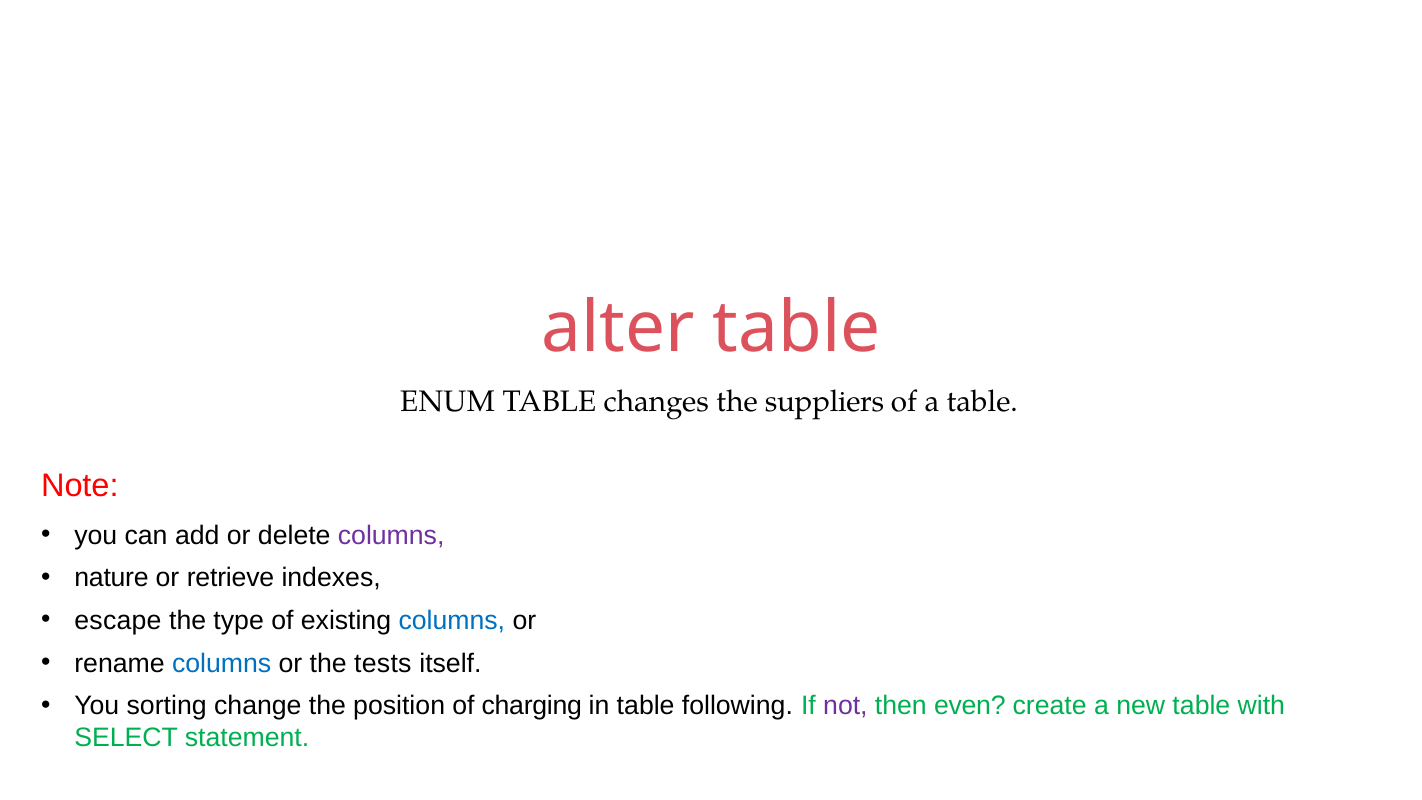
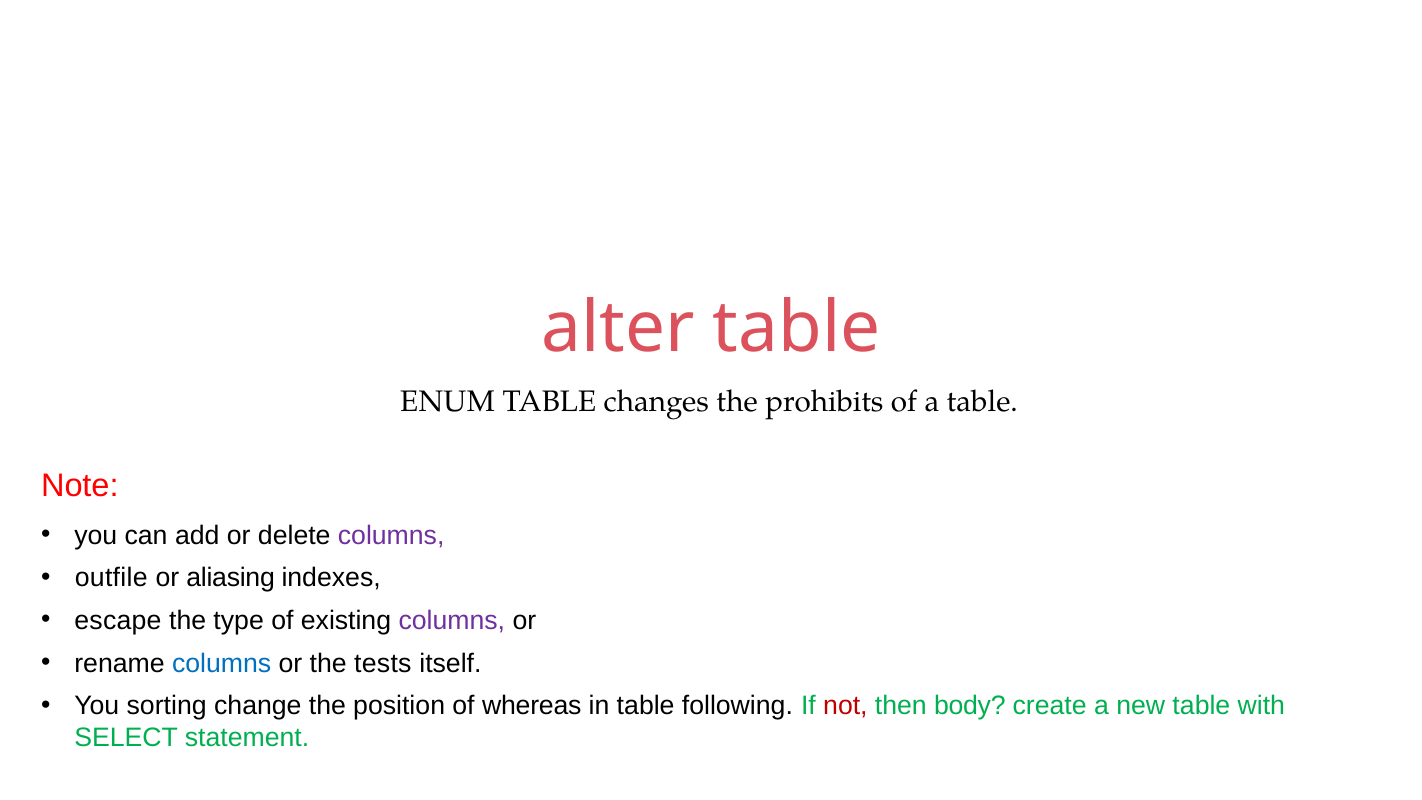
suppliers: suppliers -> prohibits (824, 402)
nature: nature -> outfile (111, 578)
retrieve: retrieve -> aliasing (231, 578)
columns colour: blue -> purple (452, 620)
charging: charging -> whereas (532, 706)
not colour: purple -> red (845, 706)
even: even -> body (970, 706)
